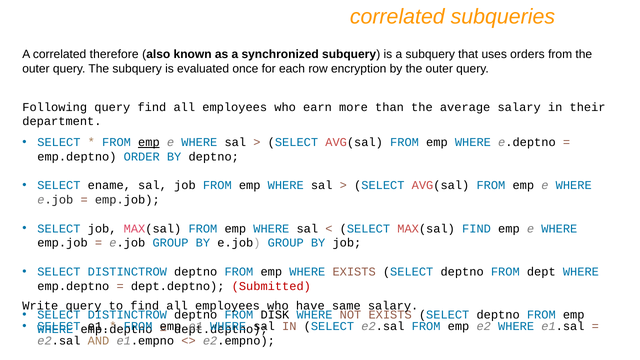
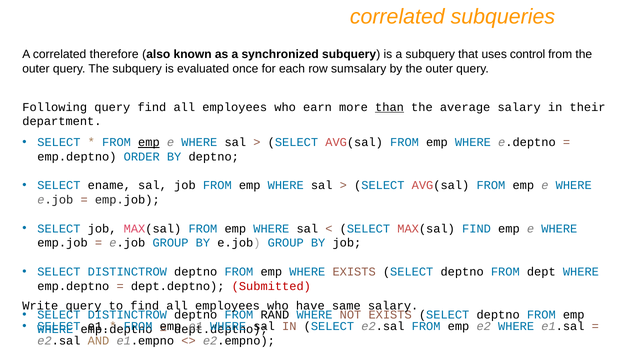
orders: orders -> control (528, 54)
encryption: encryption -> sumsalary (359, 69)
than underline: none -> present (390, 107)
DISK: DISK -> RAND (275, 315)
